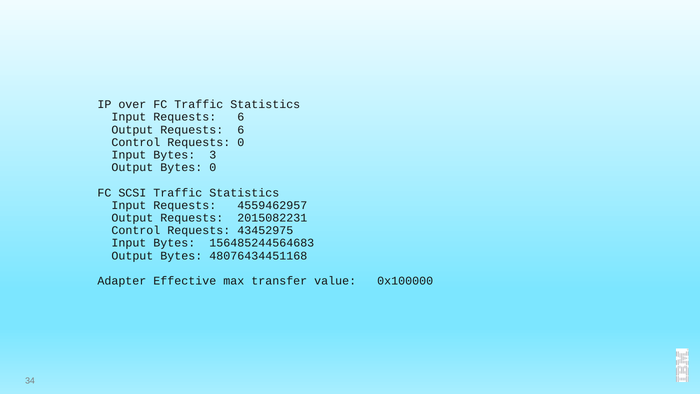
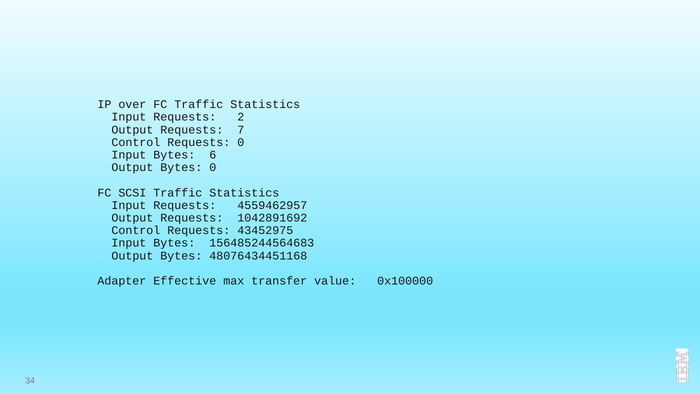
Input Requests 6: 6 -> 2 (241, 117)
Output Requests 6: 6 -> 7 (241, 130)
3: 3 -> 6 (213, 155)
2015082231: 2015082231 -> 1042891692 (272, 218)
